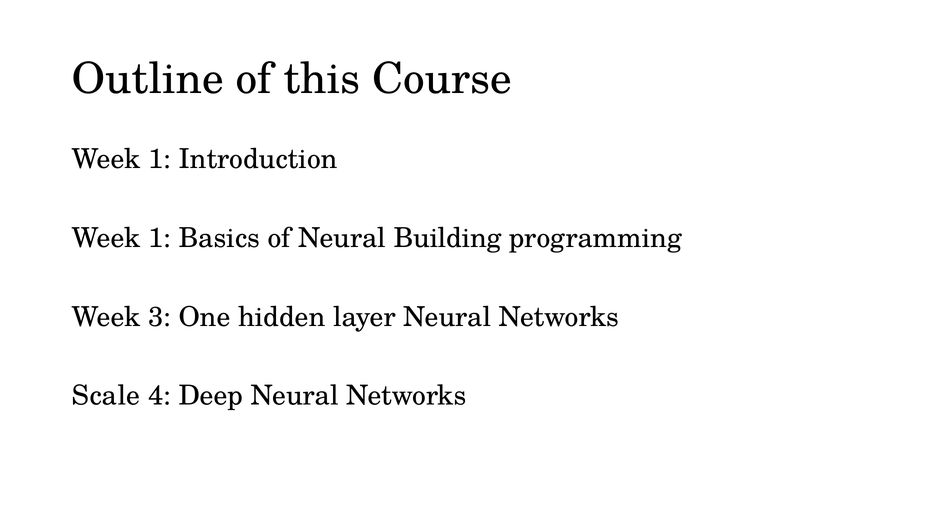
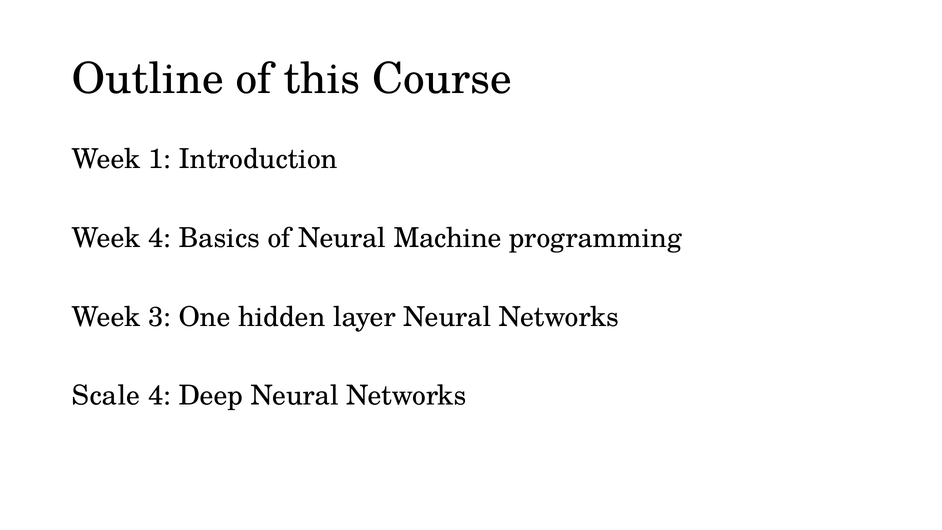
1: 1 -> 4 (160, 238)
Building: Building -> Machine (447, 238)
